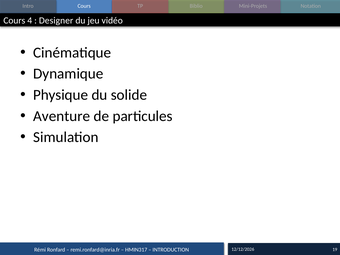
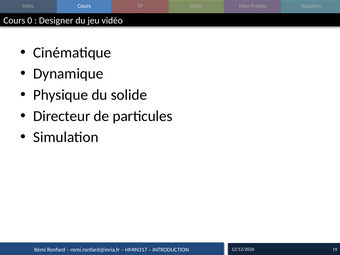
4: 4 -> 0 (30, 20)
Aventure: Aventure -> Directeur (62, 116)
